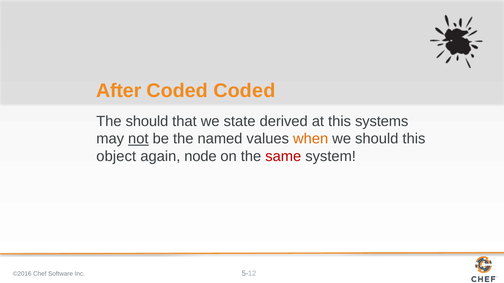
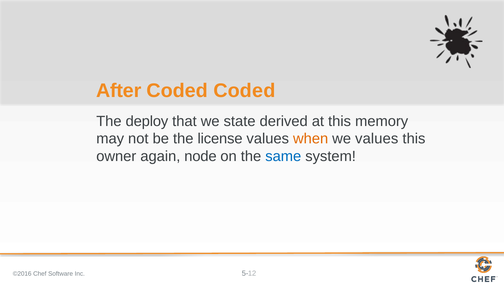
The should: should -> deploy (147, 121)
systems: systems -> memory (382, 121)
not underline: present -> none (138, 139)
named: named -> license (220, 139)
we should: should -> values (377, 139)
object: object -> owner (116, 157)
same colour: red -> blue (283, 157)
